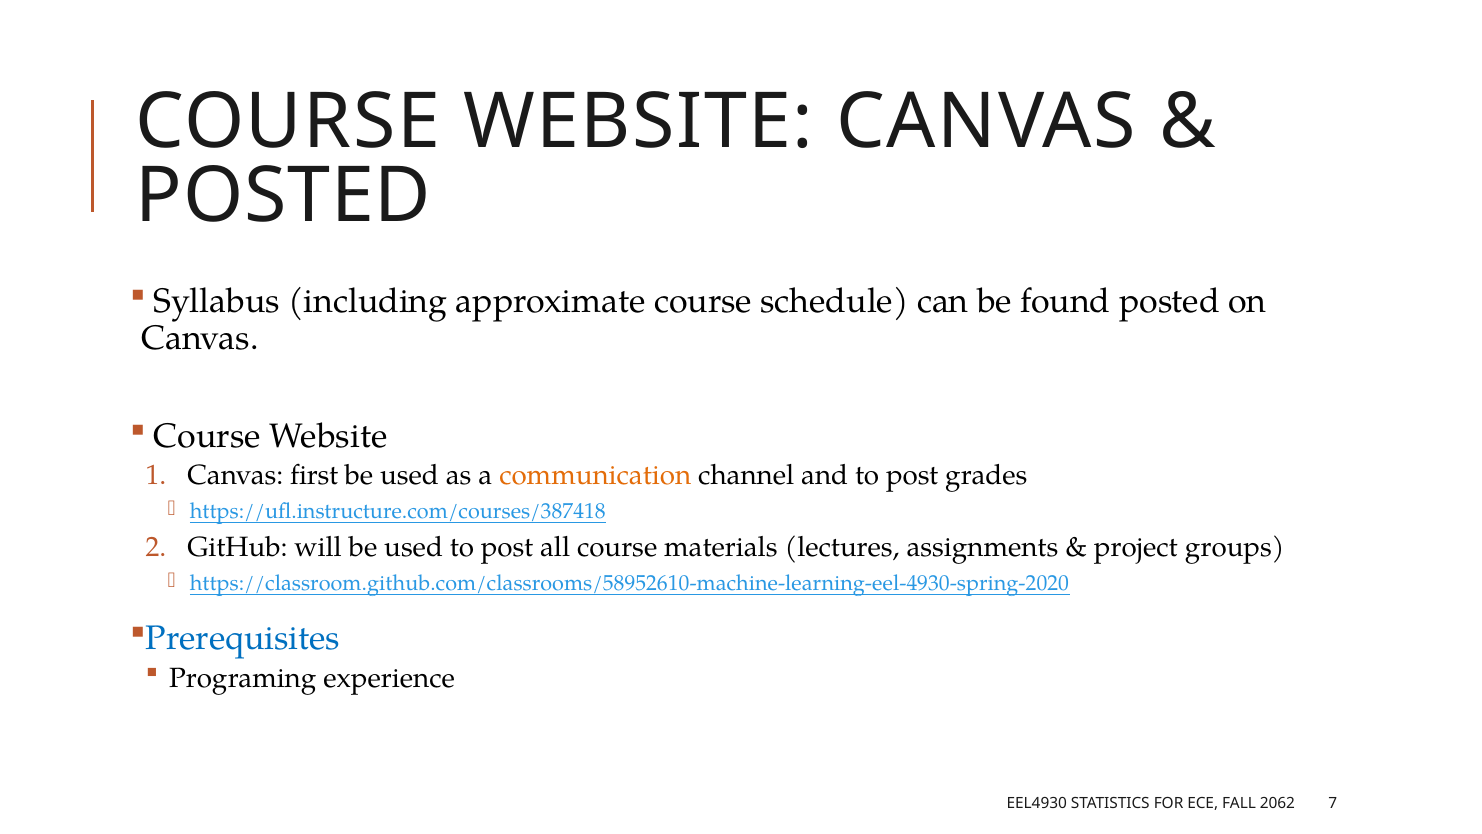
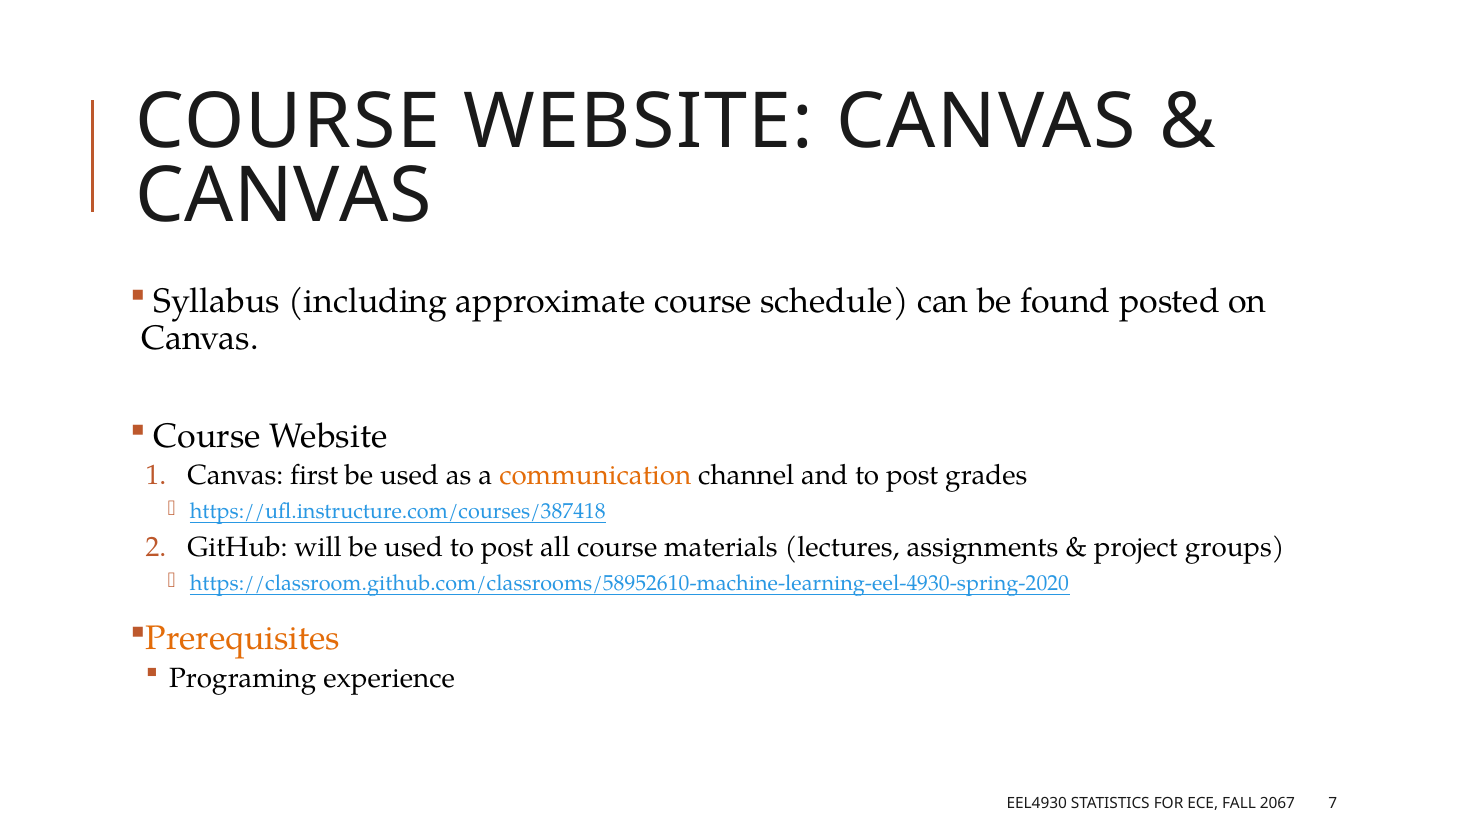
POSTED: POSTED -> CANVAS (284, 196)
Prerequisites colour: blue -> orange (243, 638)
2062: 2062 -> 2067 (1277, 803)
